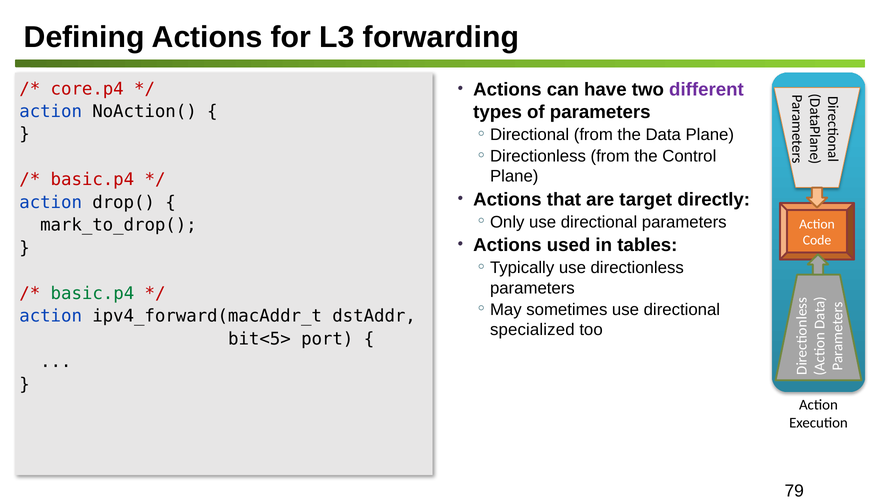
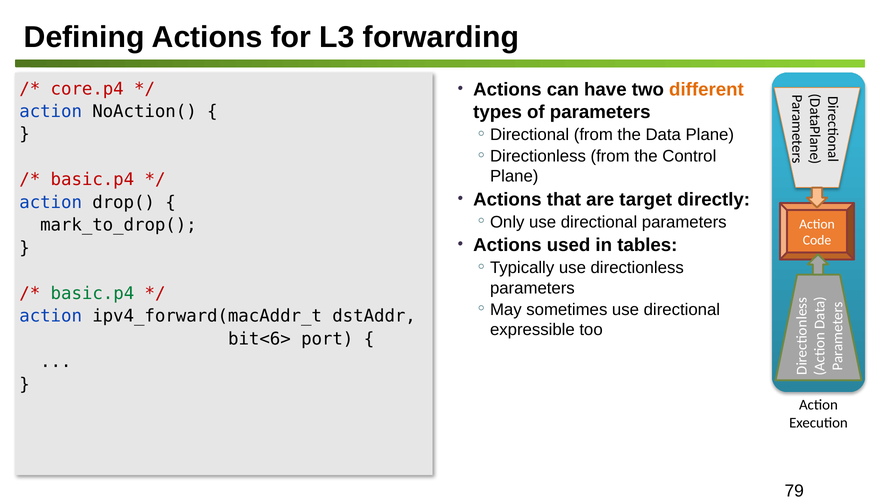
different colour: purple -> orange (706, 90)
specialized: specialized -> expressible (532, 330)
bit<5>: bit<5> -> bit<6> (259, 339)
